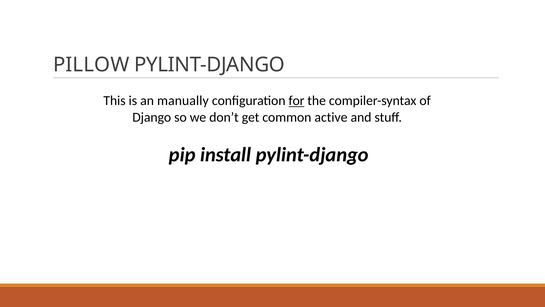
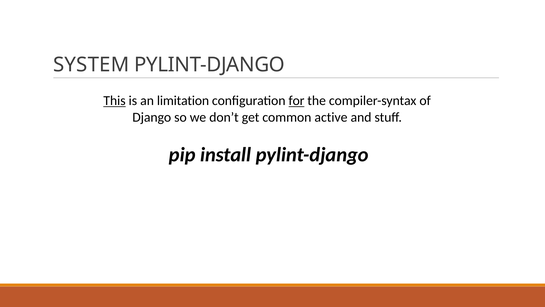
PILLOW: PILLOW -> SYSTEM (91, 65)
This underline: none -> present (115, 101)
manually: manually -> limitation (183, 101)
